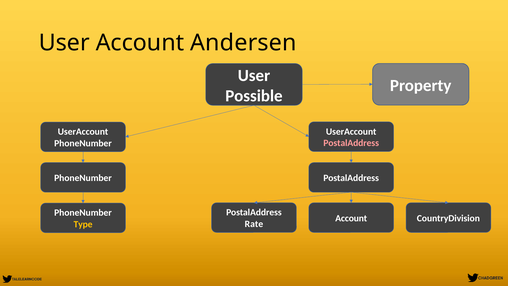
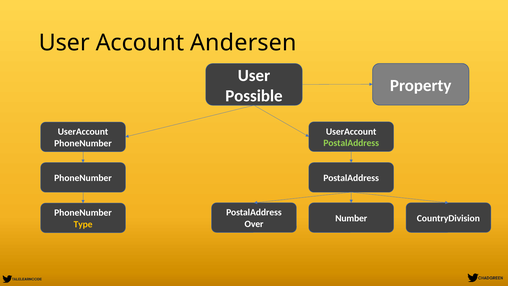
PostalAddress colour: pink -> light green (351, 143)
Account: Account -> Number (351, 218)
Rate: Rate -> Over (254, 224)
